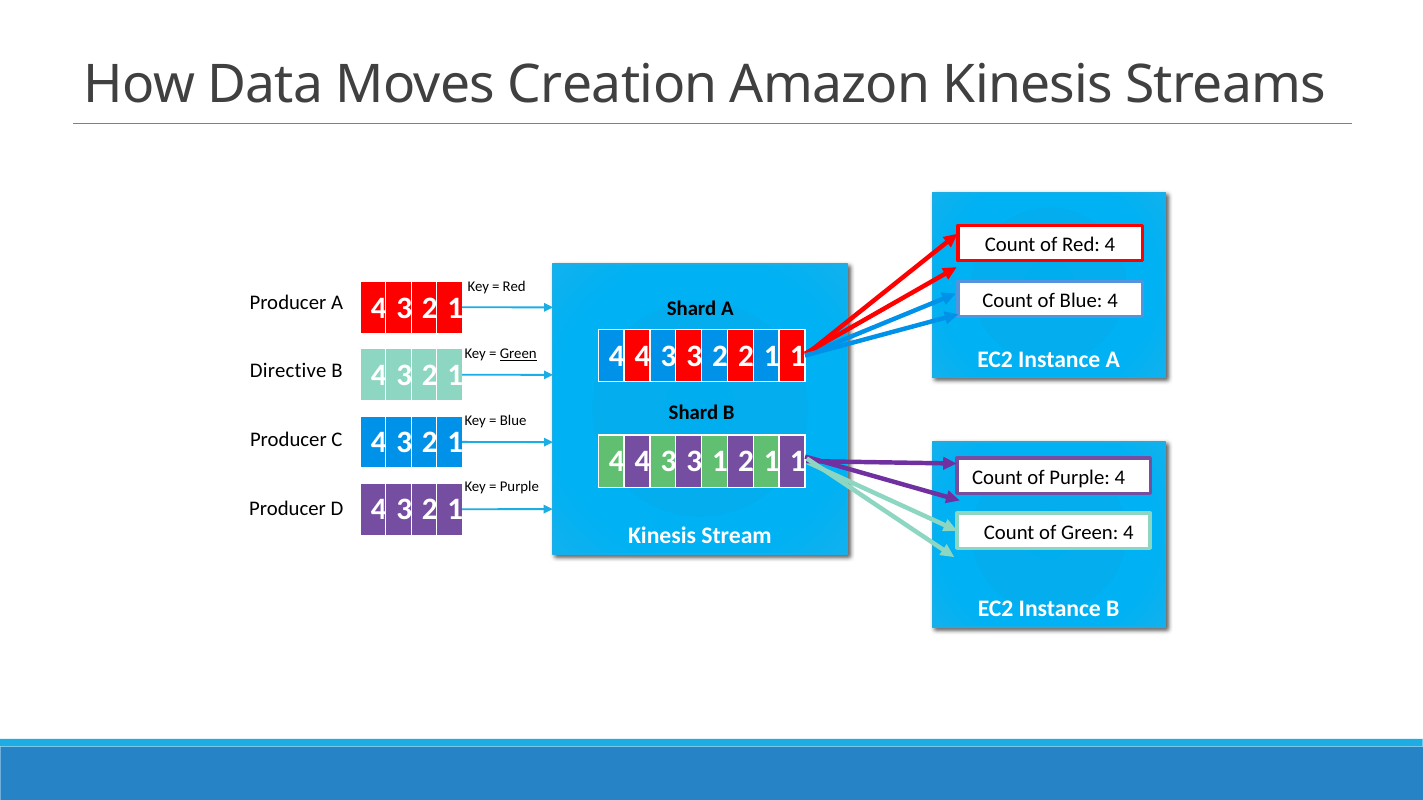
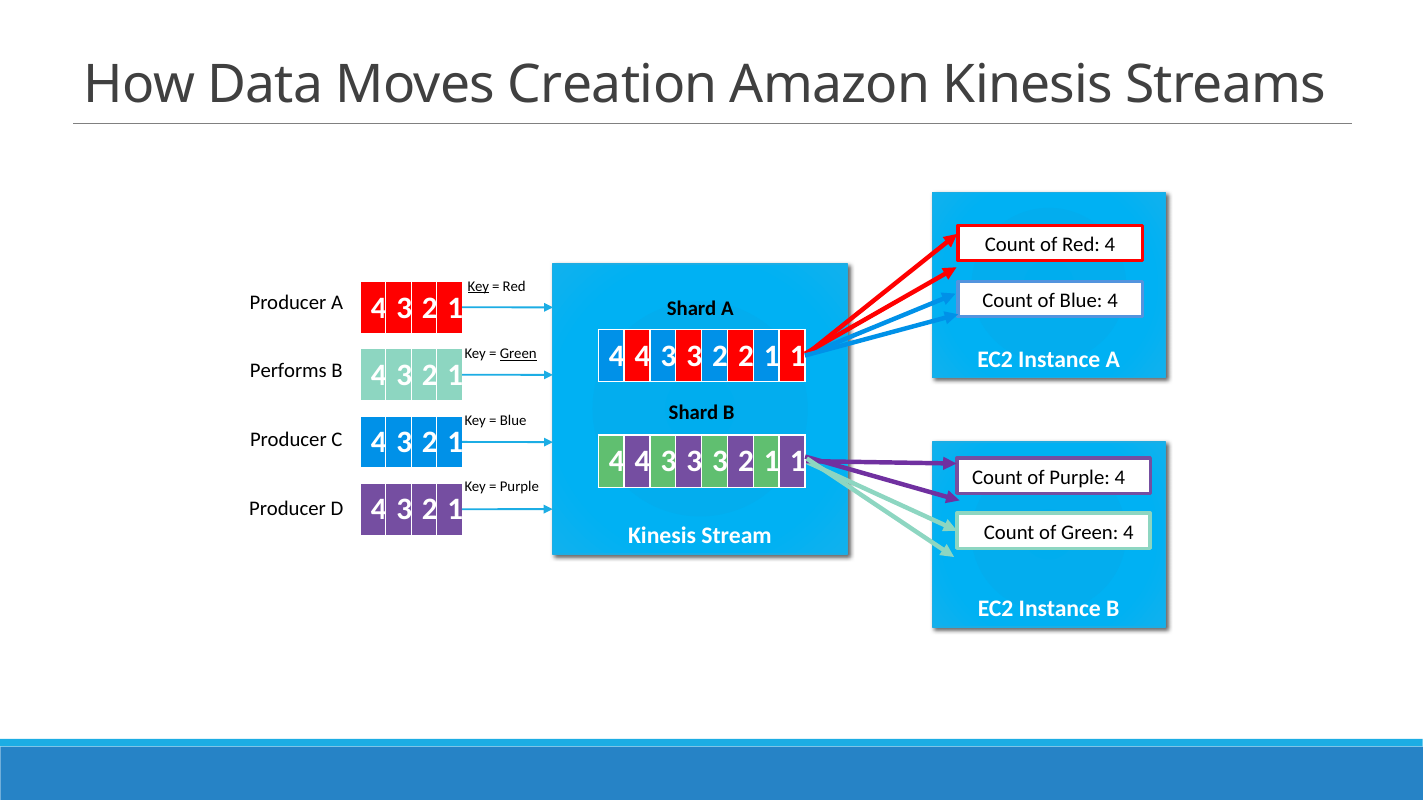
Key underline: none -> present (478, 287)
Directive: Directive -> Performs (288, 371)
3 3 1: 1 -> 3 (720, 462)
